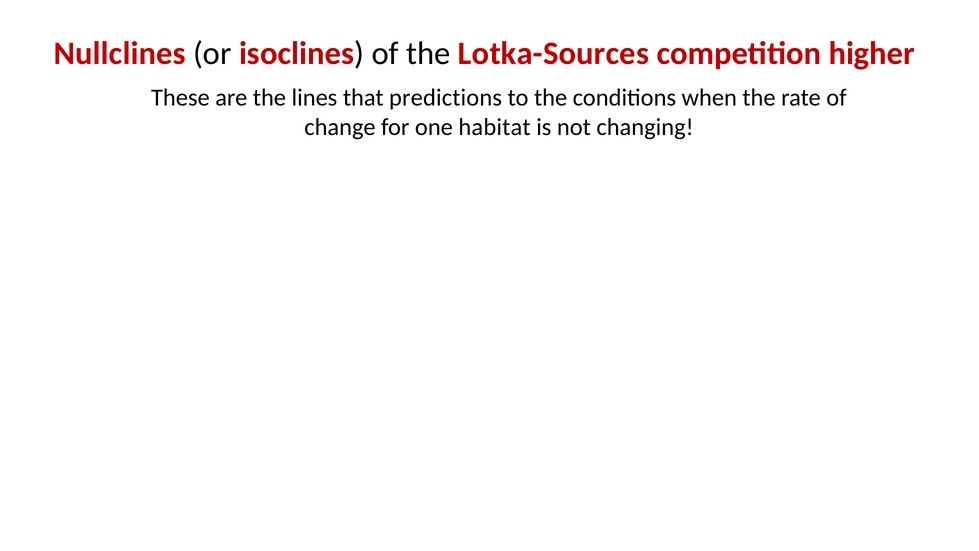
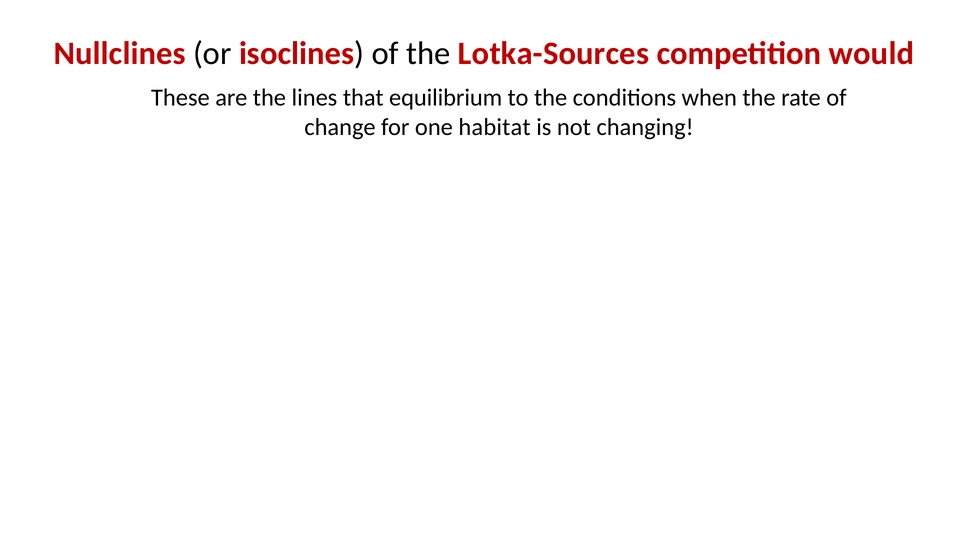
higher: higher -> would (871, 53)
predictions: predictions -> equilibrium (446, 98)
